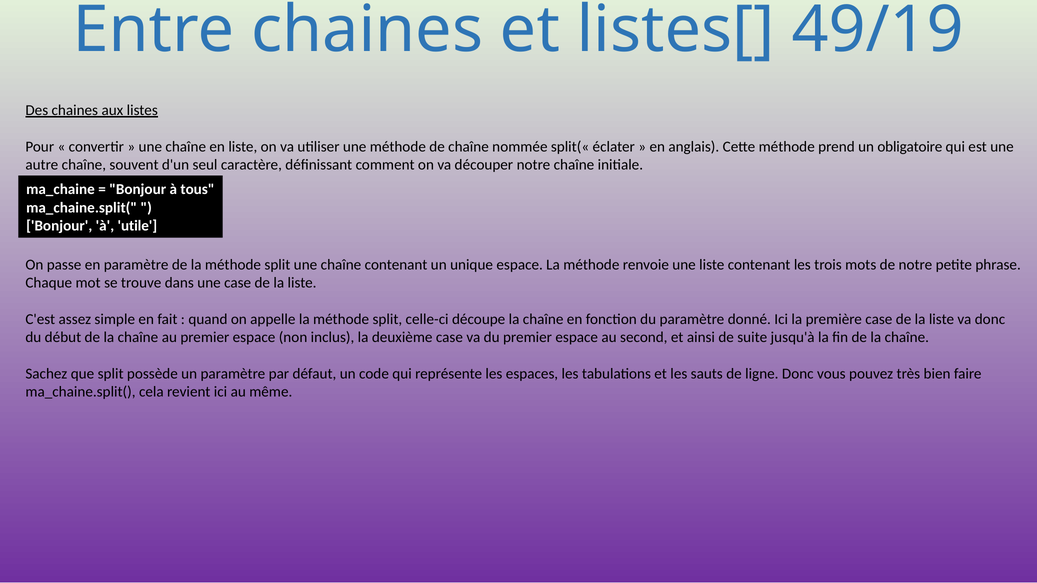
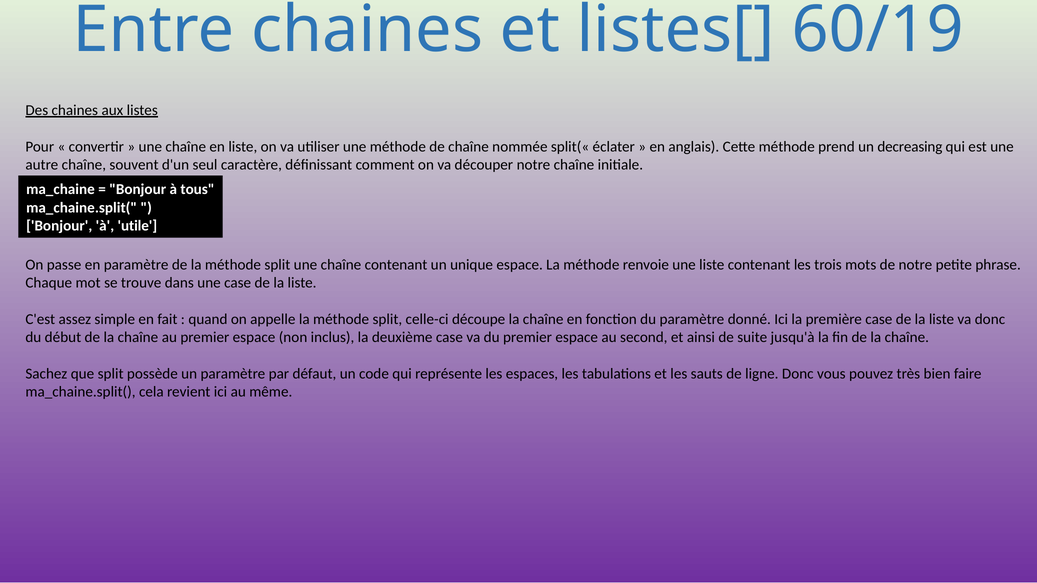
49/19: 49/19 -> 60/19 (878, 30)
obligatoire: obligatoire -> decreasing (910, 147)
